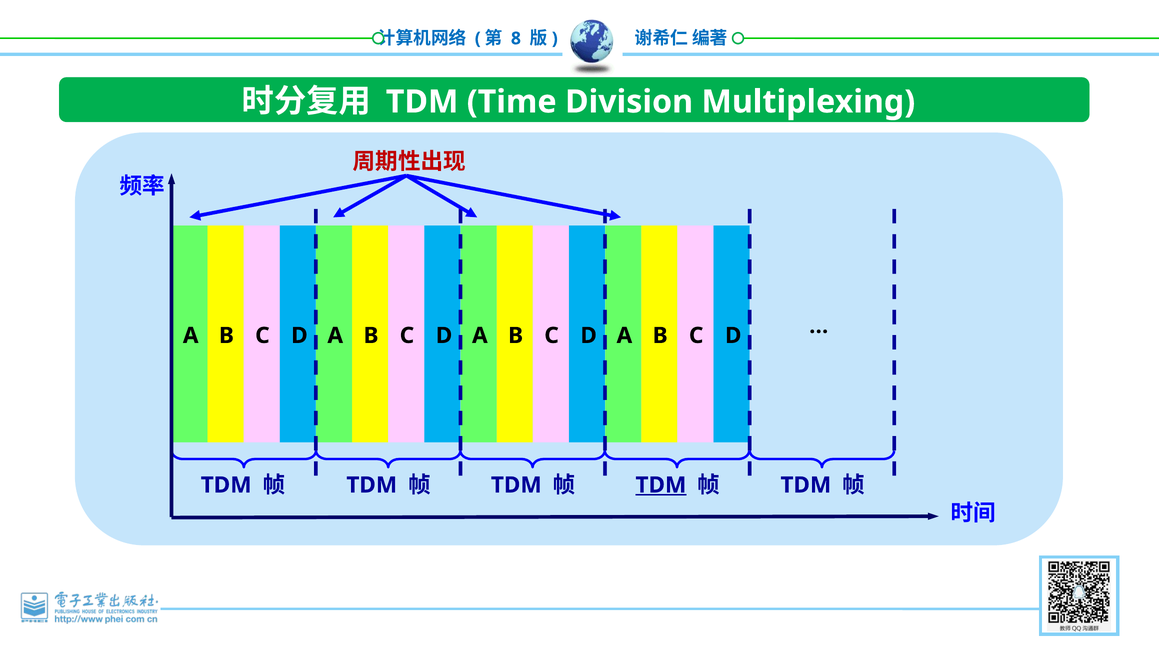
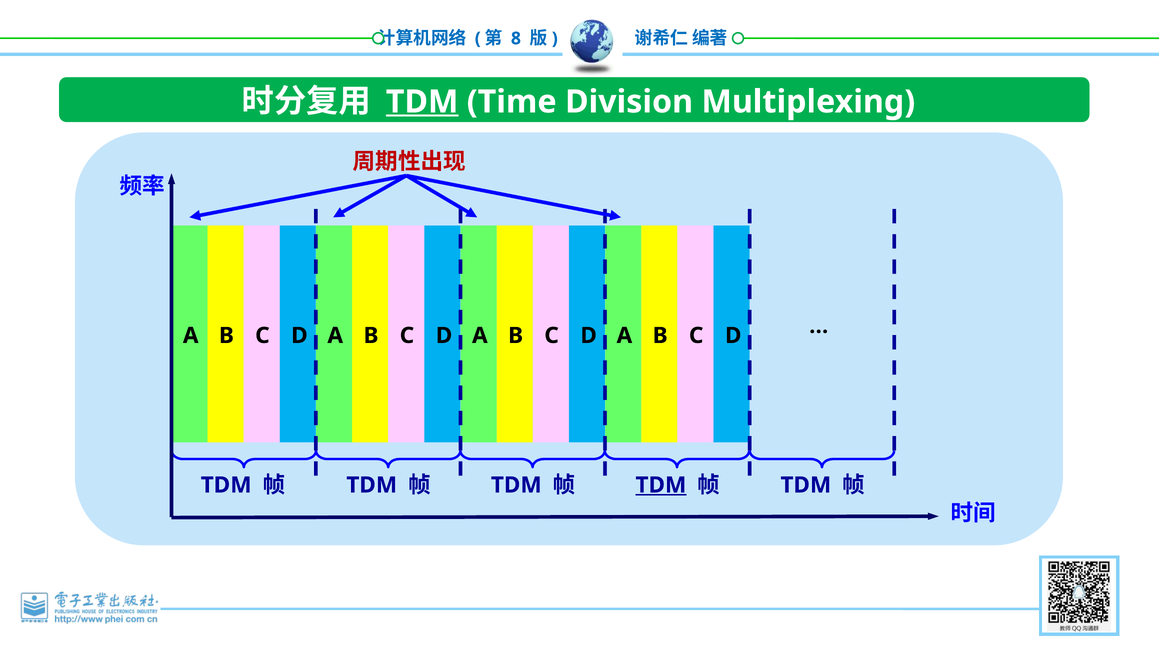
TDM underline: none -> present (422, 102)
